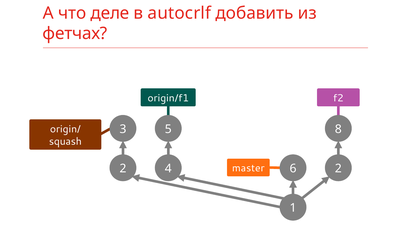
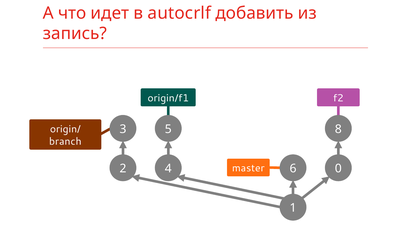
деле: деле -> идет (110, 13)
фетчах: фетчах -> запись (75, 34)
squash: squash -> branch (65, 141)
master 2: 2 -> 0 (338, 169)
